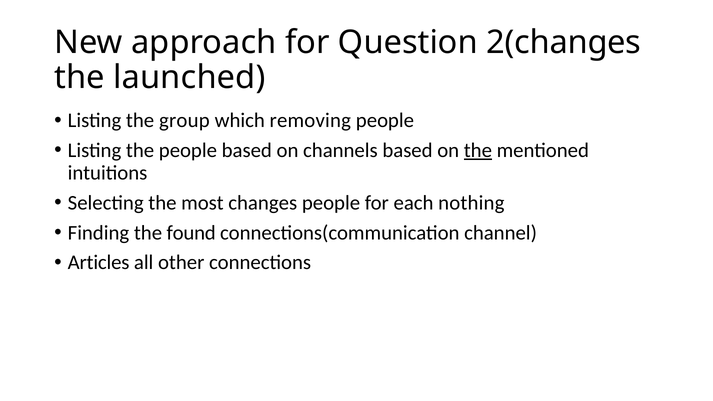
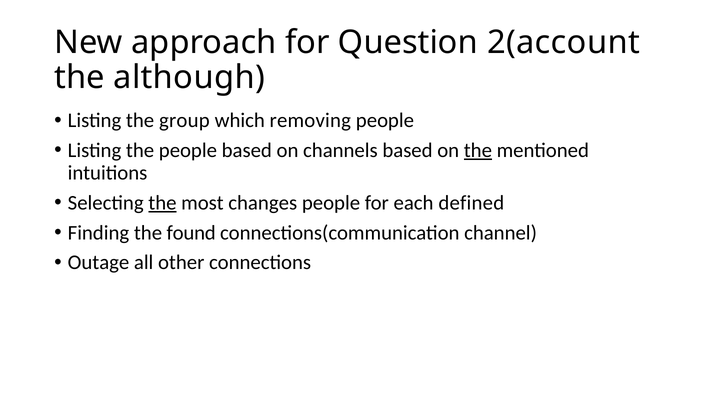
2(changes: 2(changes -> 2(account (563, 42)
launched: launched -> although (189, 78)
the underline: none -> present (162, 203)
nothing: nothing -> defined (471, 203)
Articles: Articles -> Outage (99, 263)
